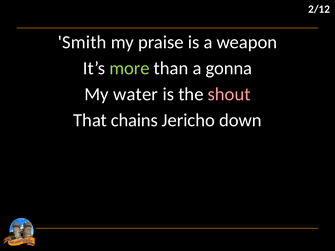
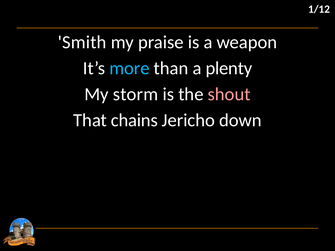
2/12: 2/12 -> 1/12 (319, 9)
more colour: light green -> light blue (129, 68)
gonna: gonna -> plenty (229, 68)
water: water -> storm (136, 94)
